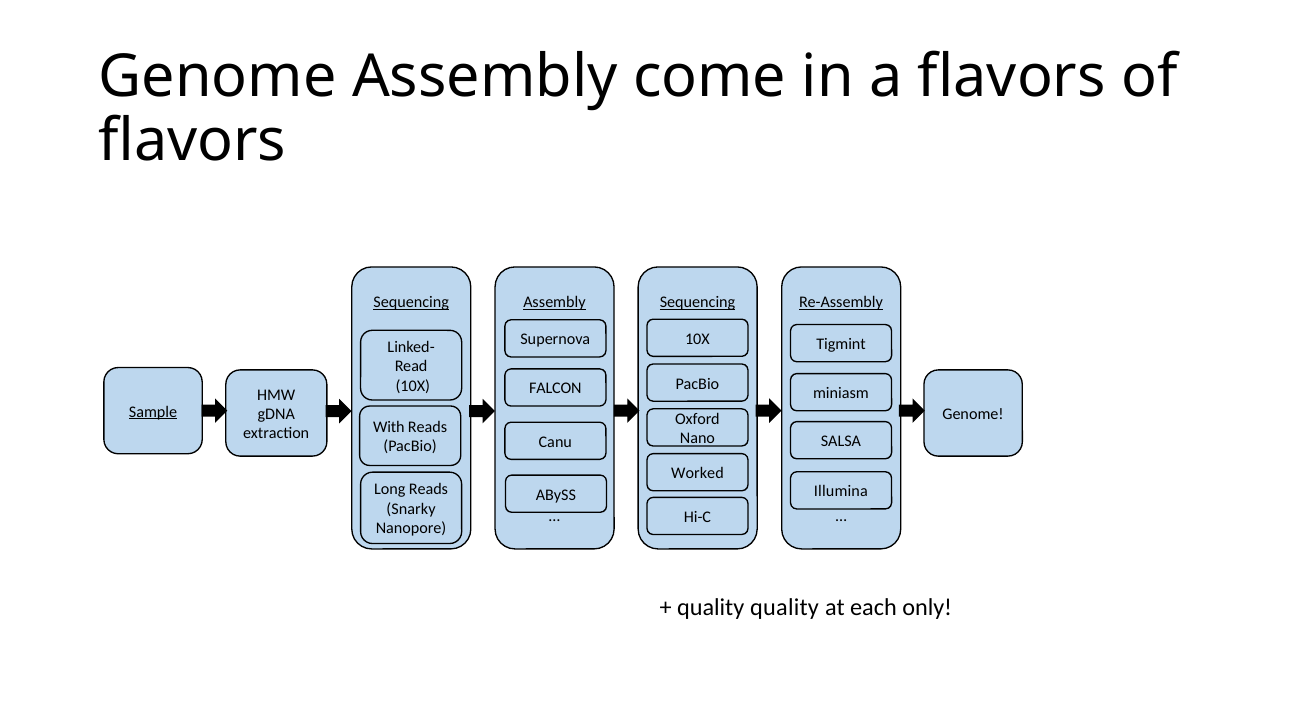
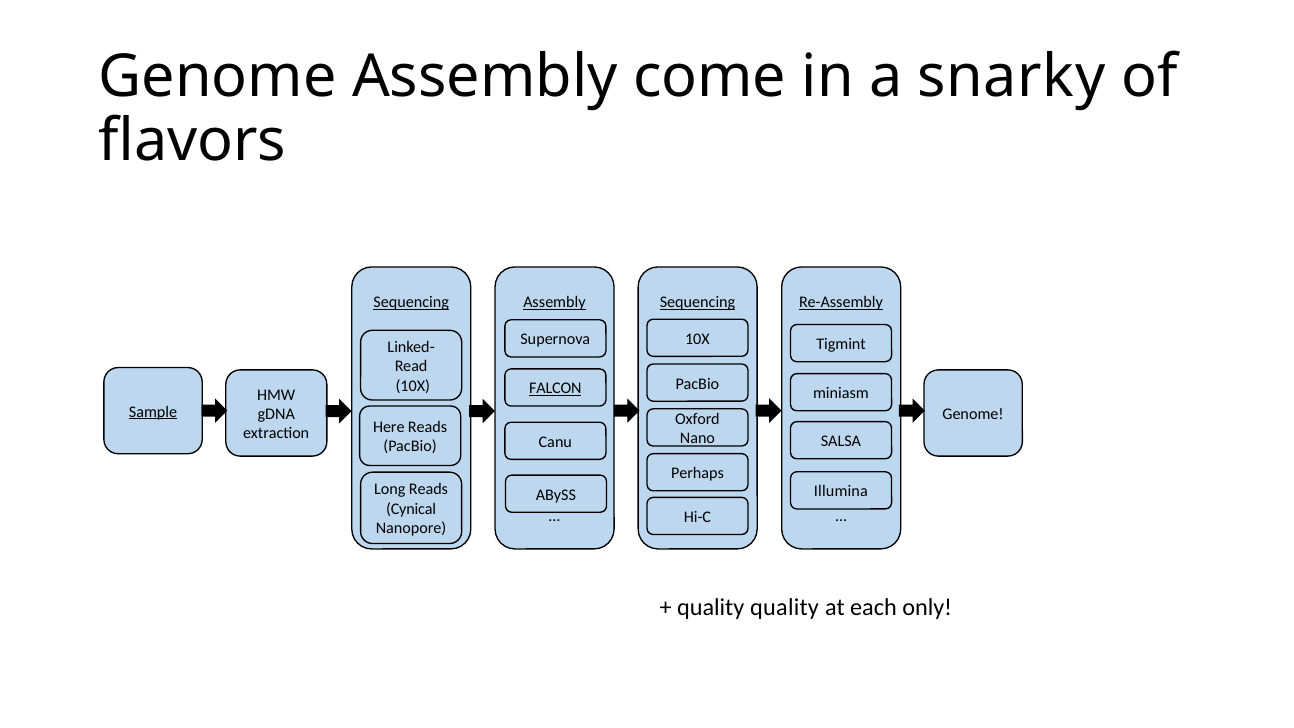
a flavors: flavors -> snarky (1012, 77)
FALCON underline: none -> present (555, 389)
With: With -> Here (389, 427)
Worked: Worked -> Perhaps (697, 473)
Snarky: Snarky -> Cynical (411, 509)
